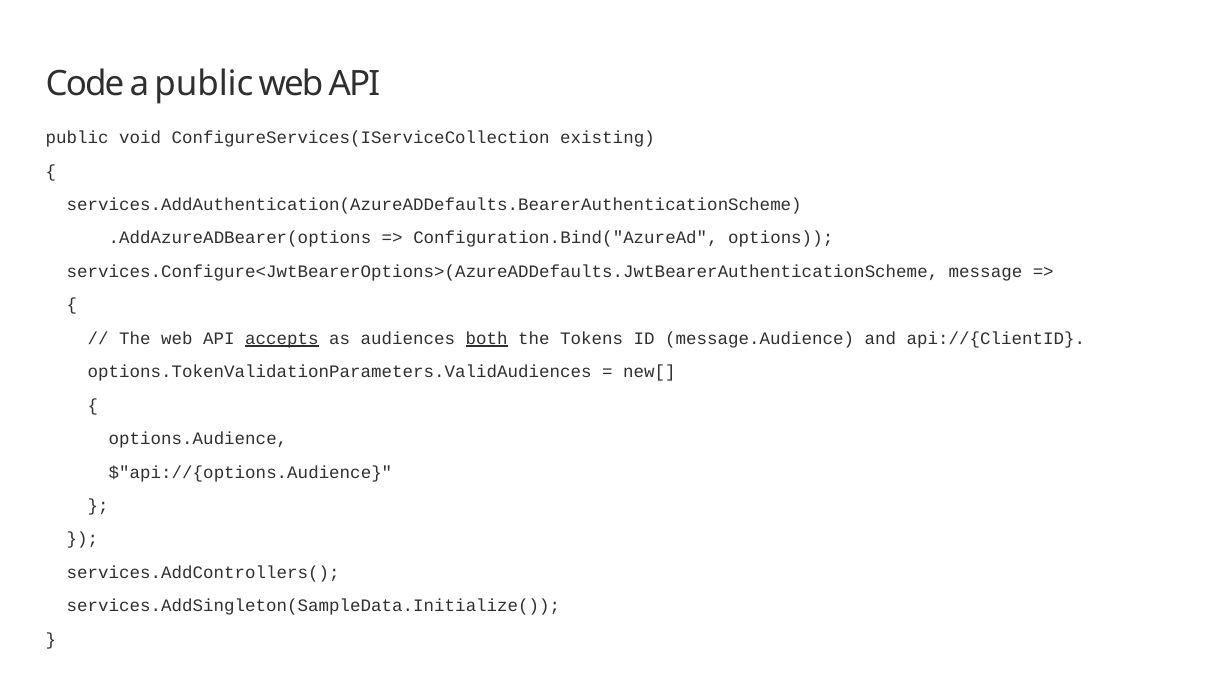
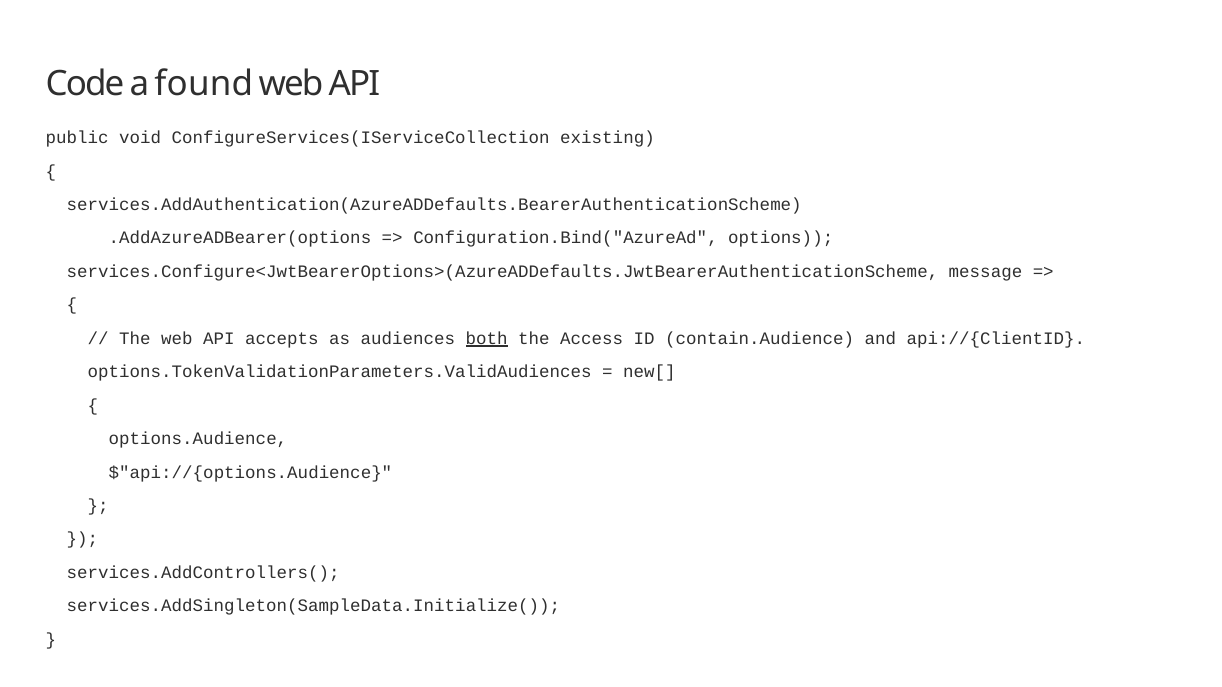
a public: public -> found (204, 84)
accepts underline: present -> none (282, 339)
Tokens: Tokens -> Access (592, 339)
message.Audience: message.Audience -> contain.Audience (760, 339)
